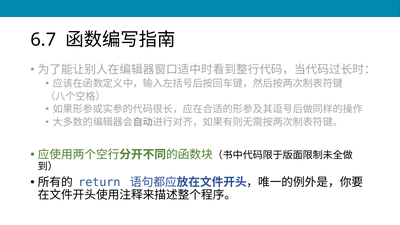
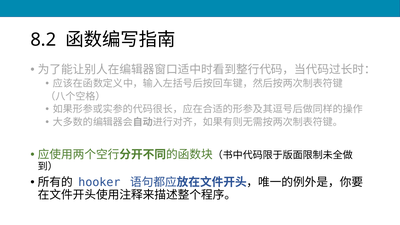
6.7: 6.7 -> 8.2 (43, 40)
return: return -> hooker (99, 182)
